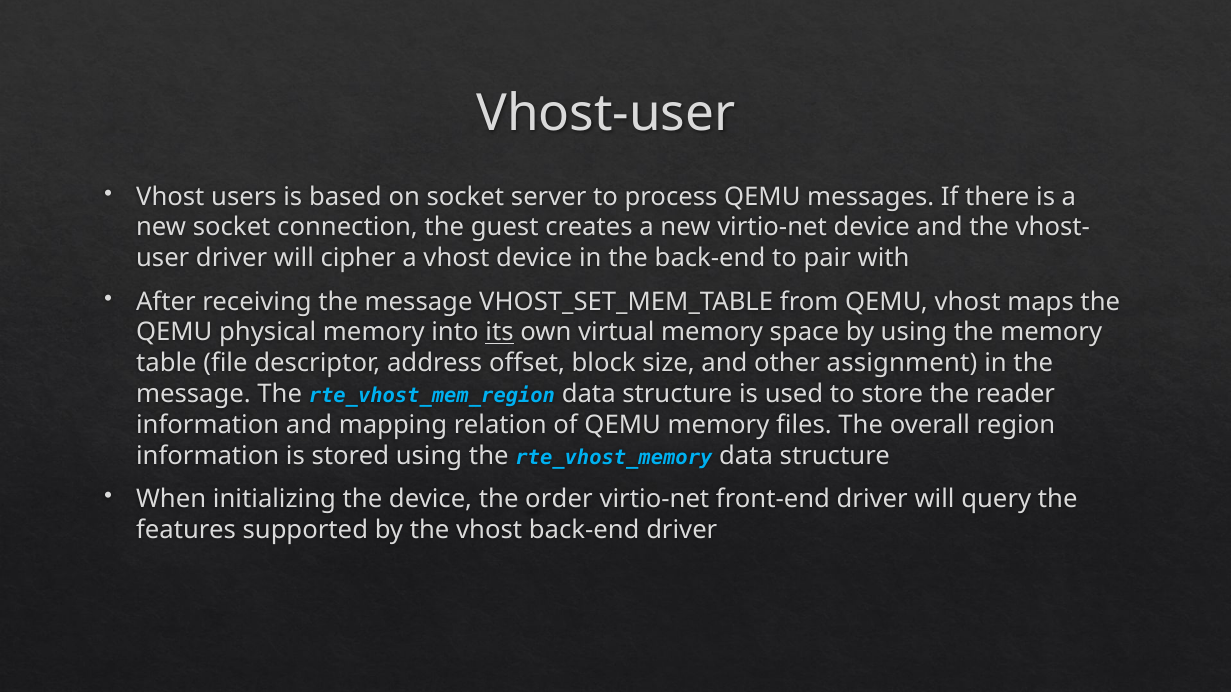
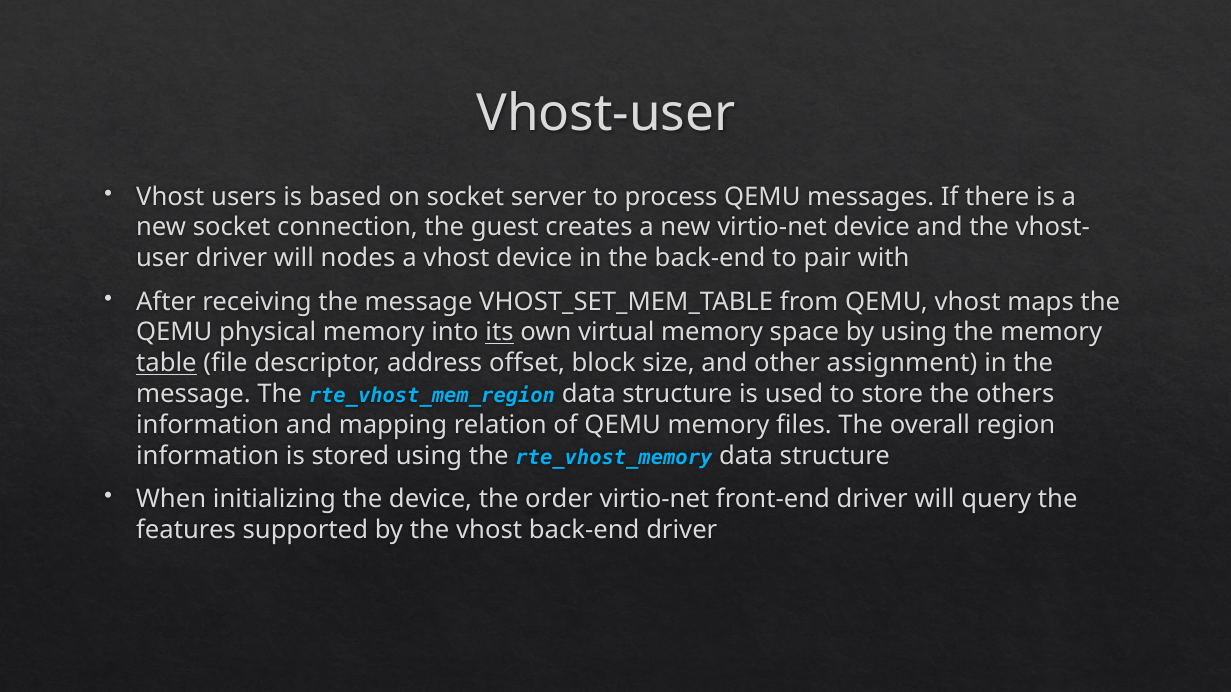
cipher: cipher -> nodes (358, 258)
table underline: none -> present (166, 363)
reader: reader -> others (1015, 394)
